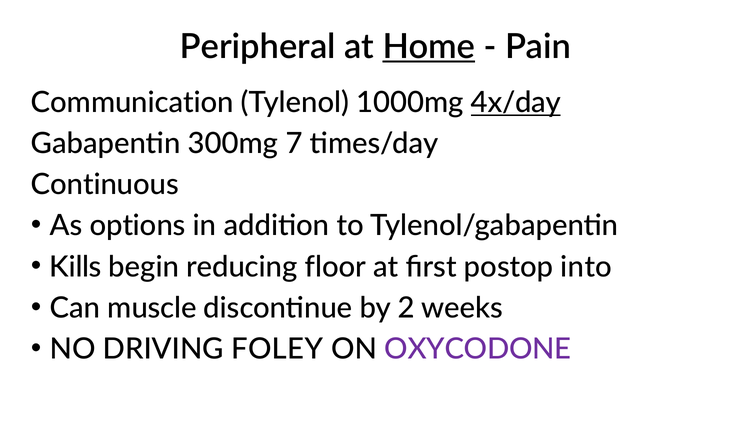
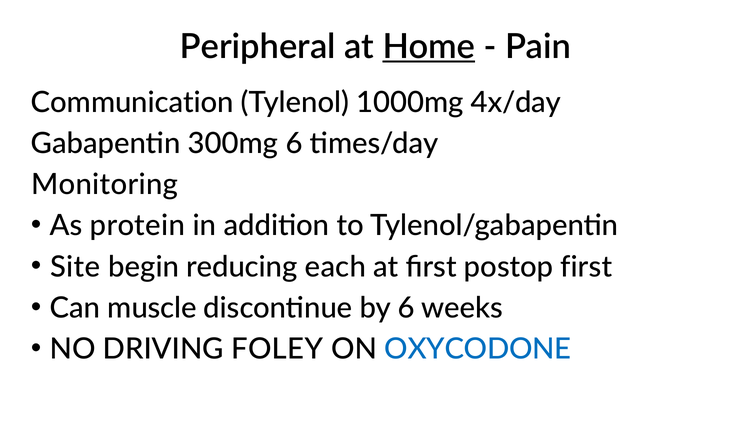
4x/day underline: present -> none (516, 102)
300mg 7: 7 -> 6 (294, 144)
Continuous: Continuous -> Monitoring (105, 185)
options: options -> protein (137, 226)
Kills: Kills -> Site (75, 267)
floor: floor -> each (335, 267)
postop into: into -> first (586, 267)
by 2: 2 -> 6 (406, 308)
OXYCODONE colour: purple -> blue (478, 349)
